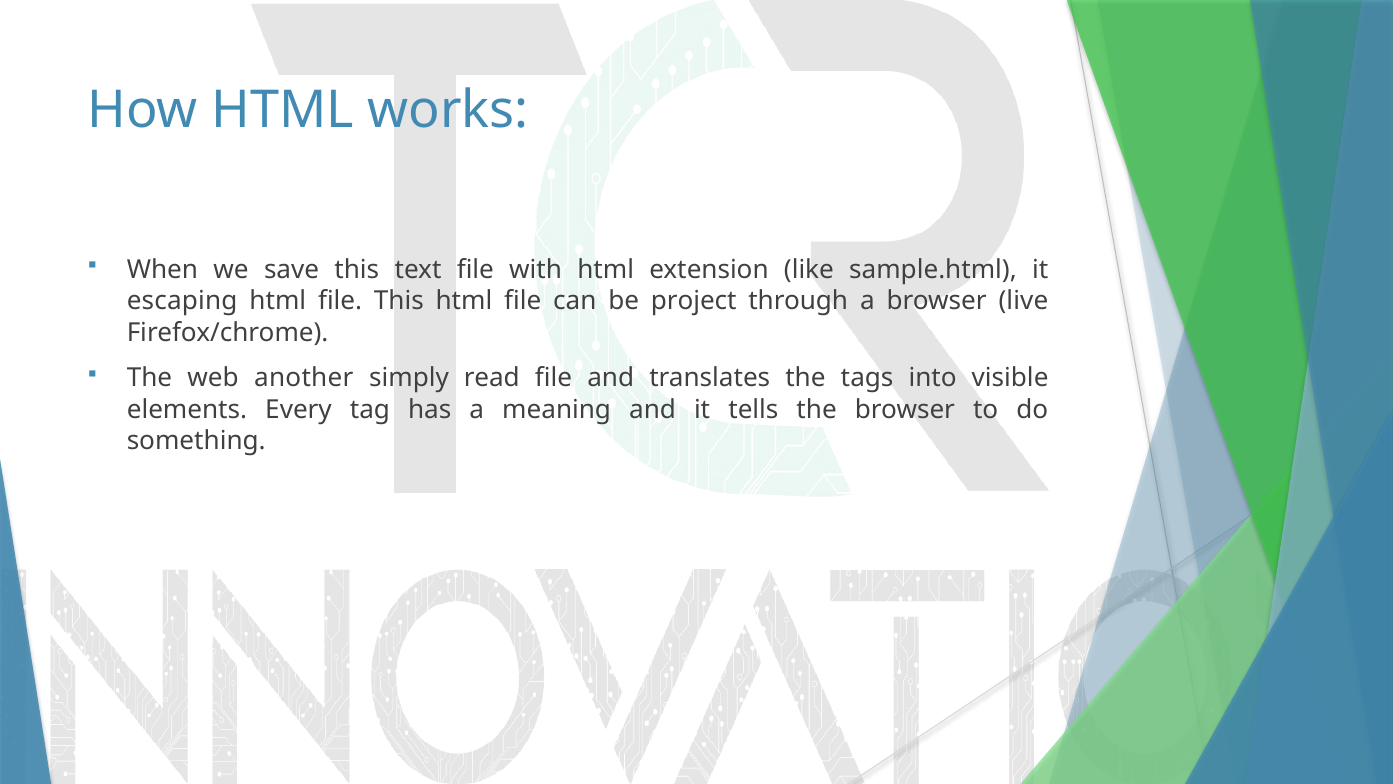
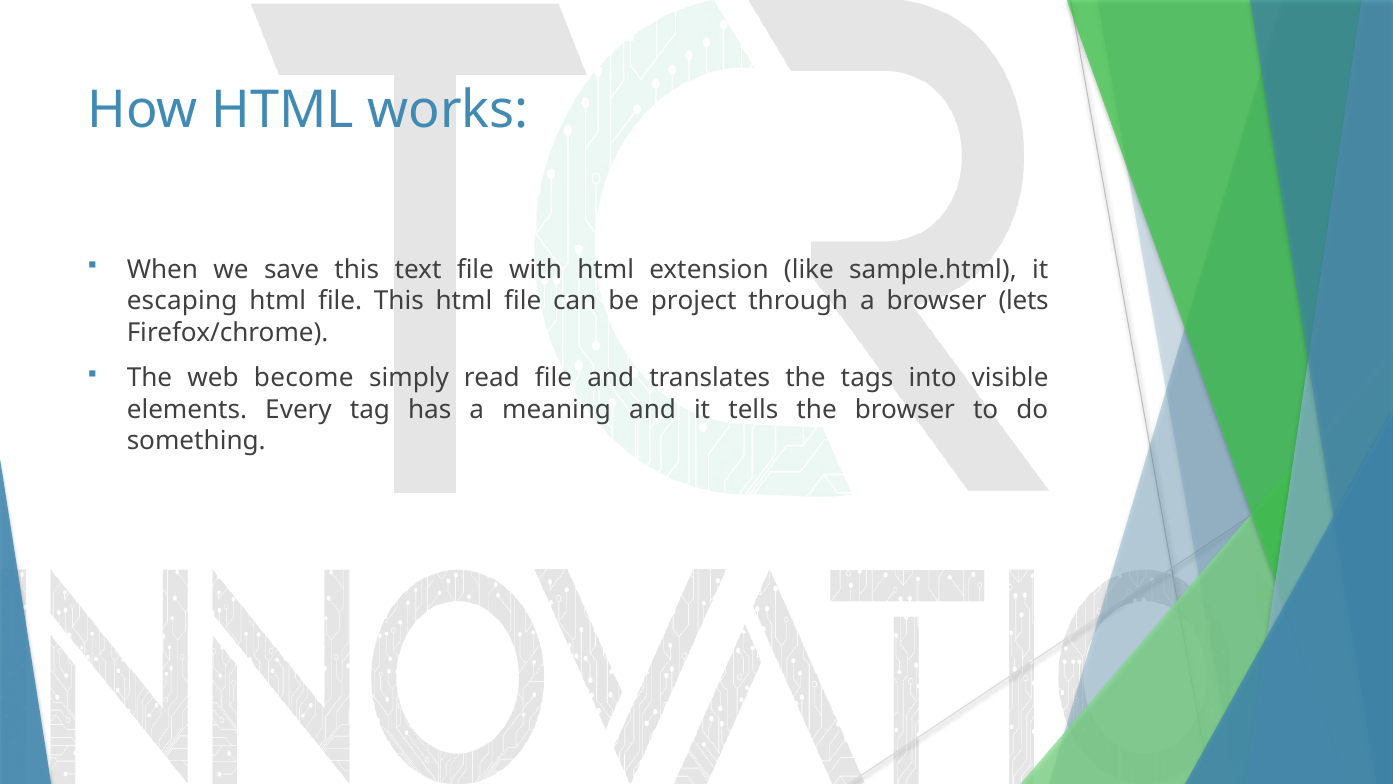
live: live -> lets (1024, 301)
another: another -> become (304, 378)
